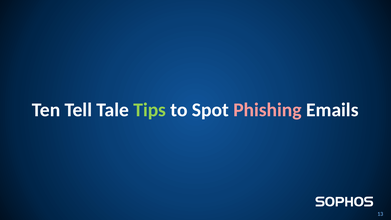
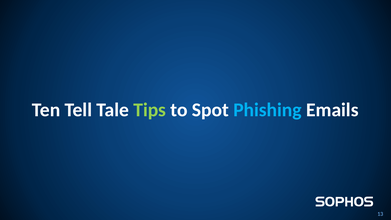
Phishing colour: pink -> light blue (267, 110)
